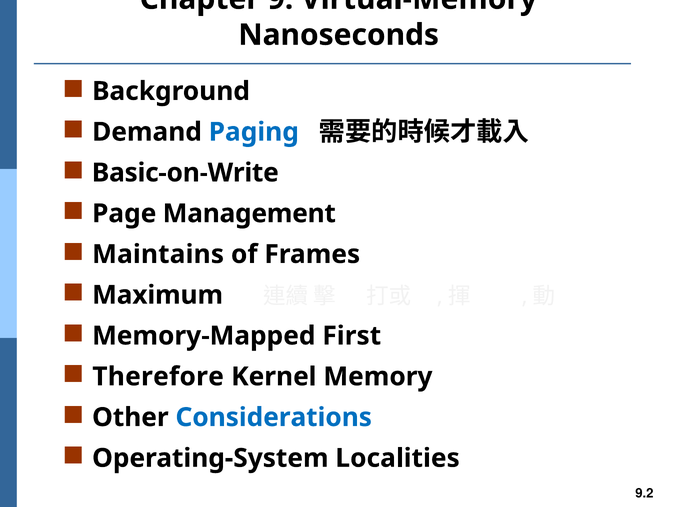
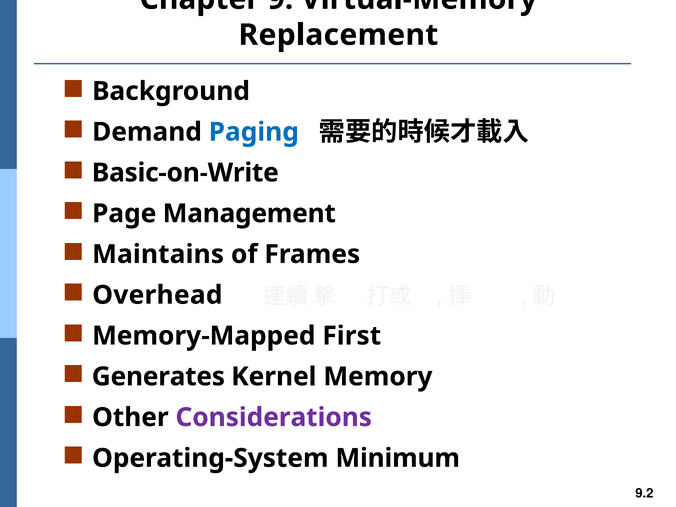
Nanoseconds: Nanoseconds -> Replacement (338, 35)
Maximum: Maximum -> Overhead (157, 295)
Therefore: Therefore -> Generates (158, 377)
Considerations colour: blue -> purple (274, 417)
Localities: Localities -> Minimum (398, 458)
